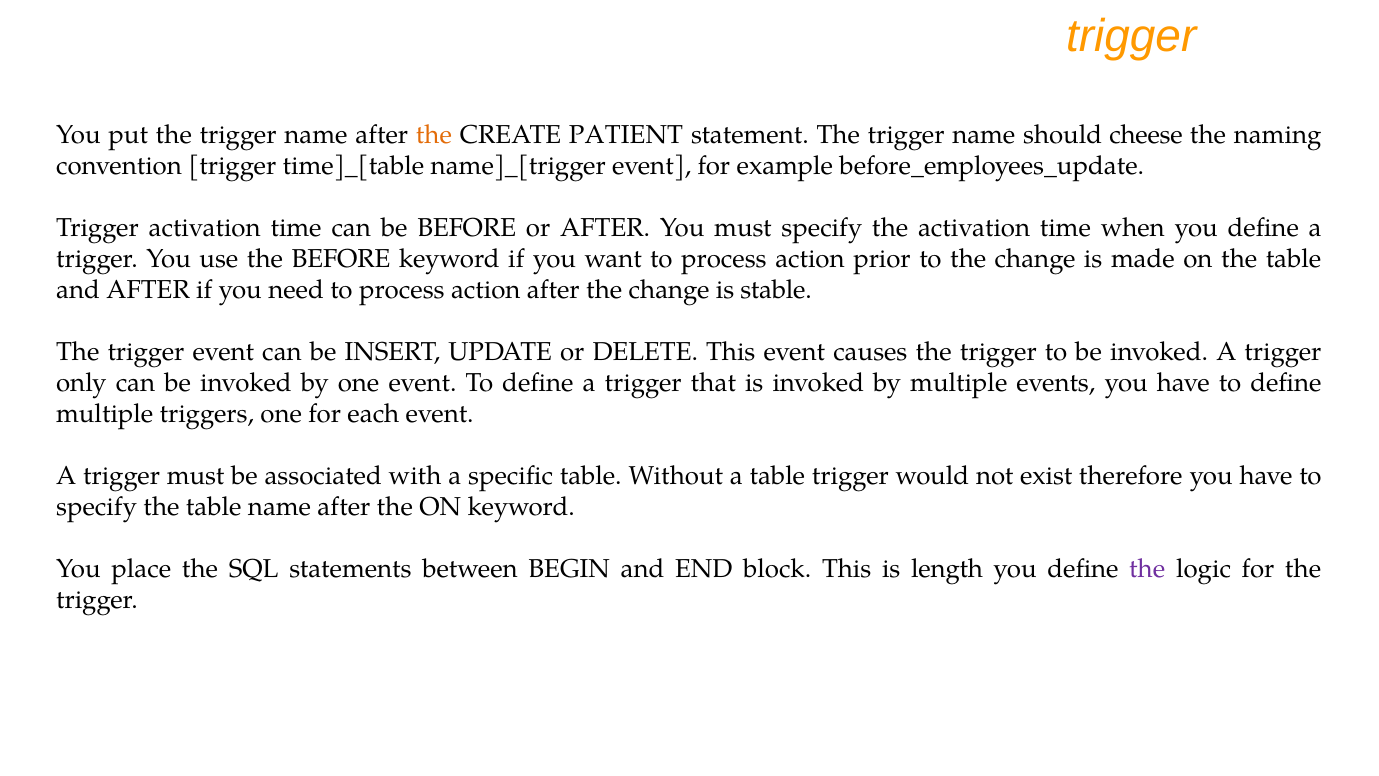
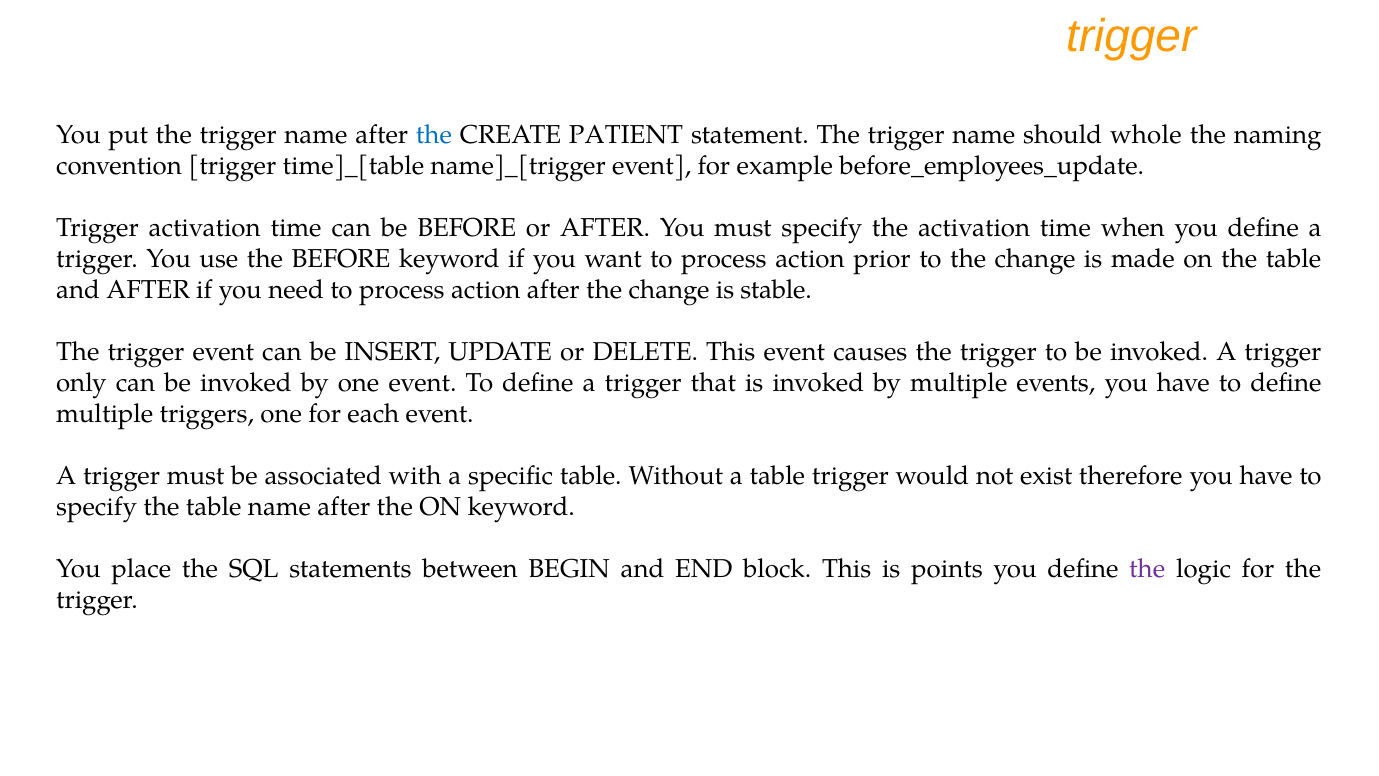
the colour: orange -> blue (434, 135)
cheese: cheese -> whole (1146, 135)
length: length -> points (947, 569)
